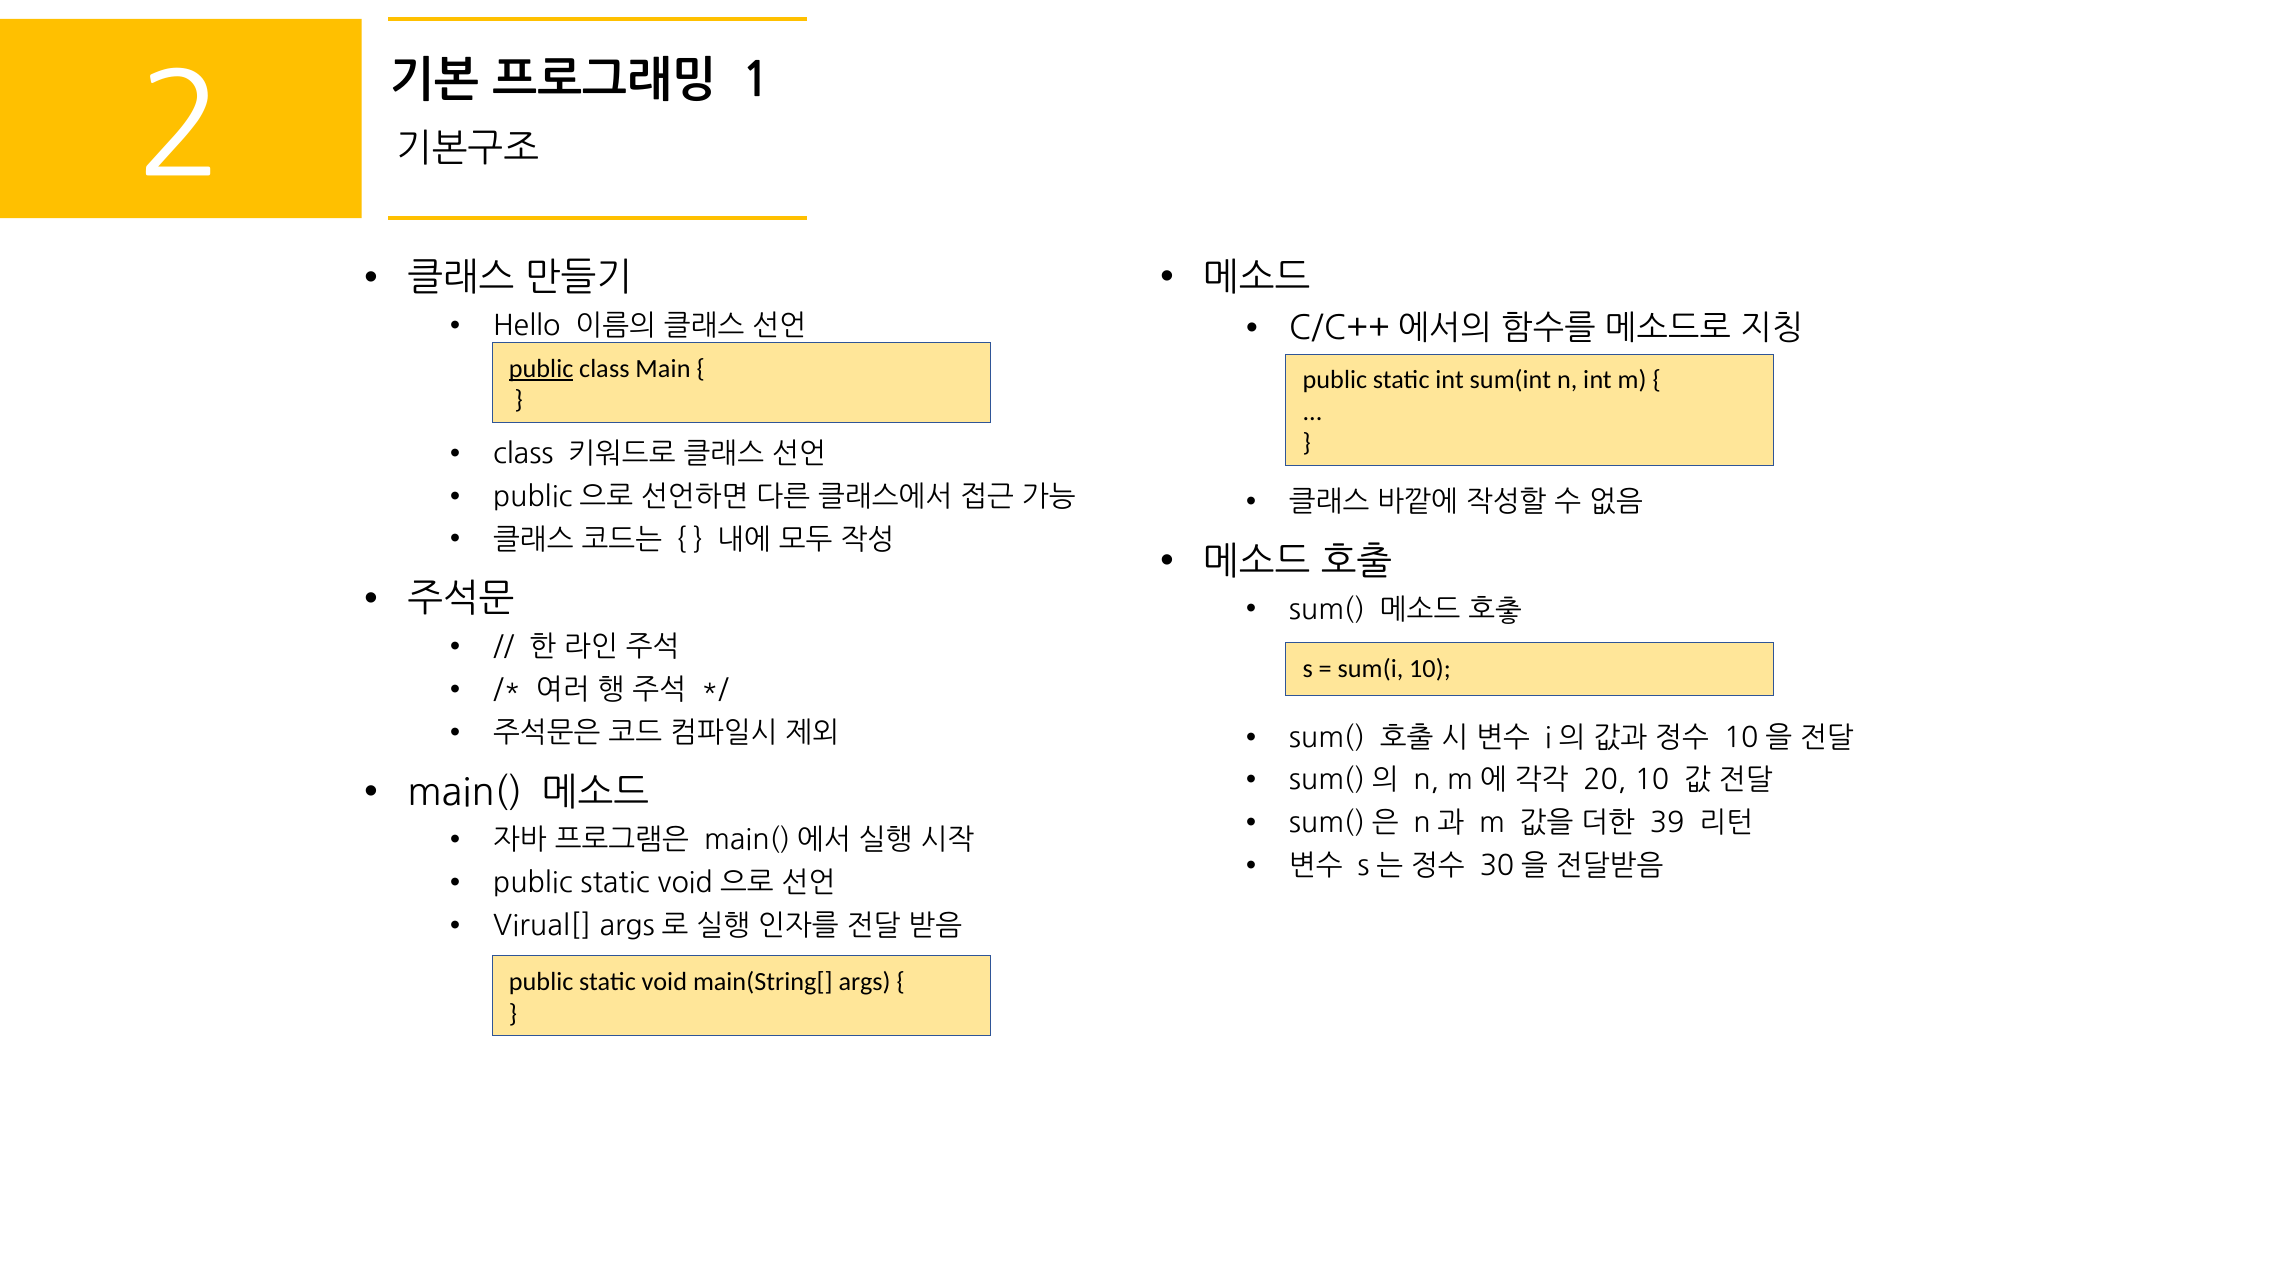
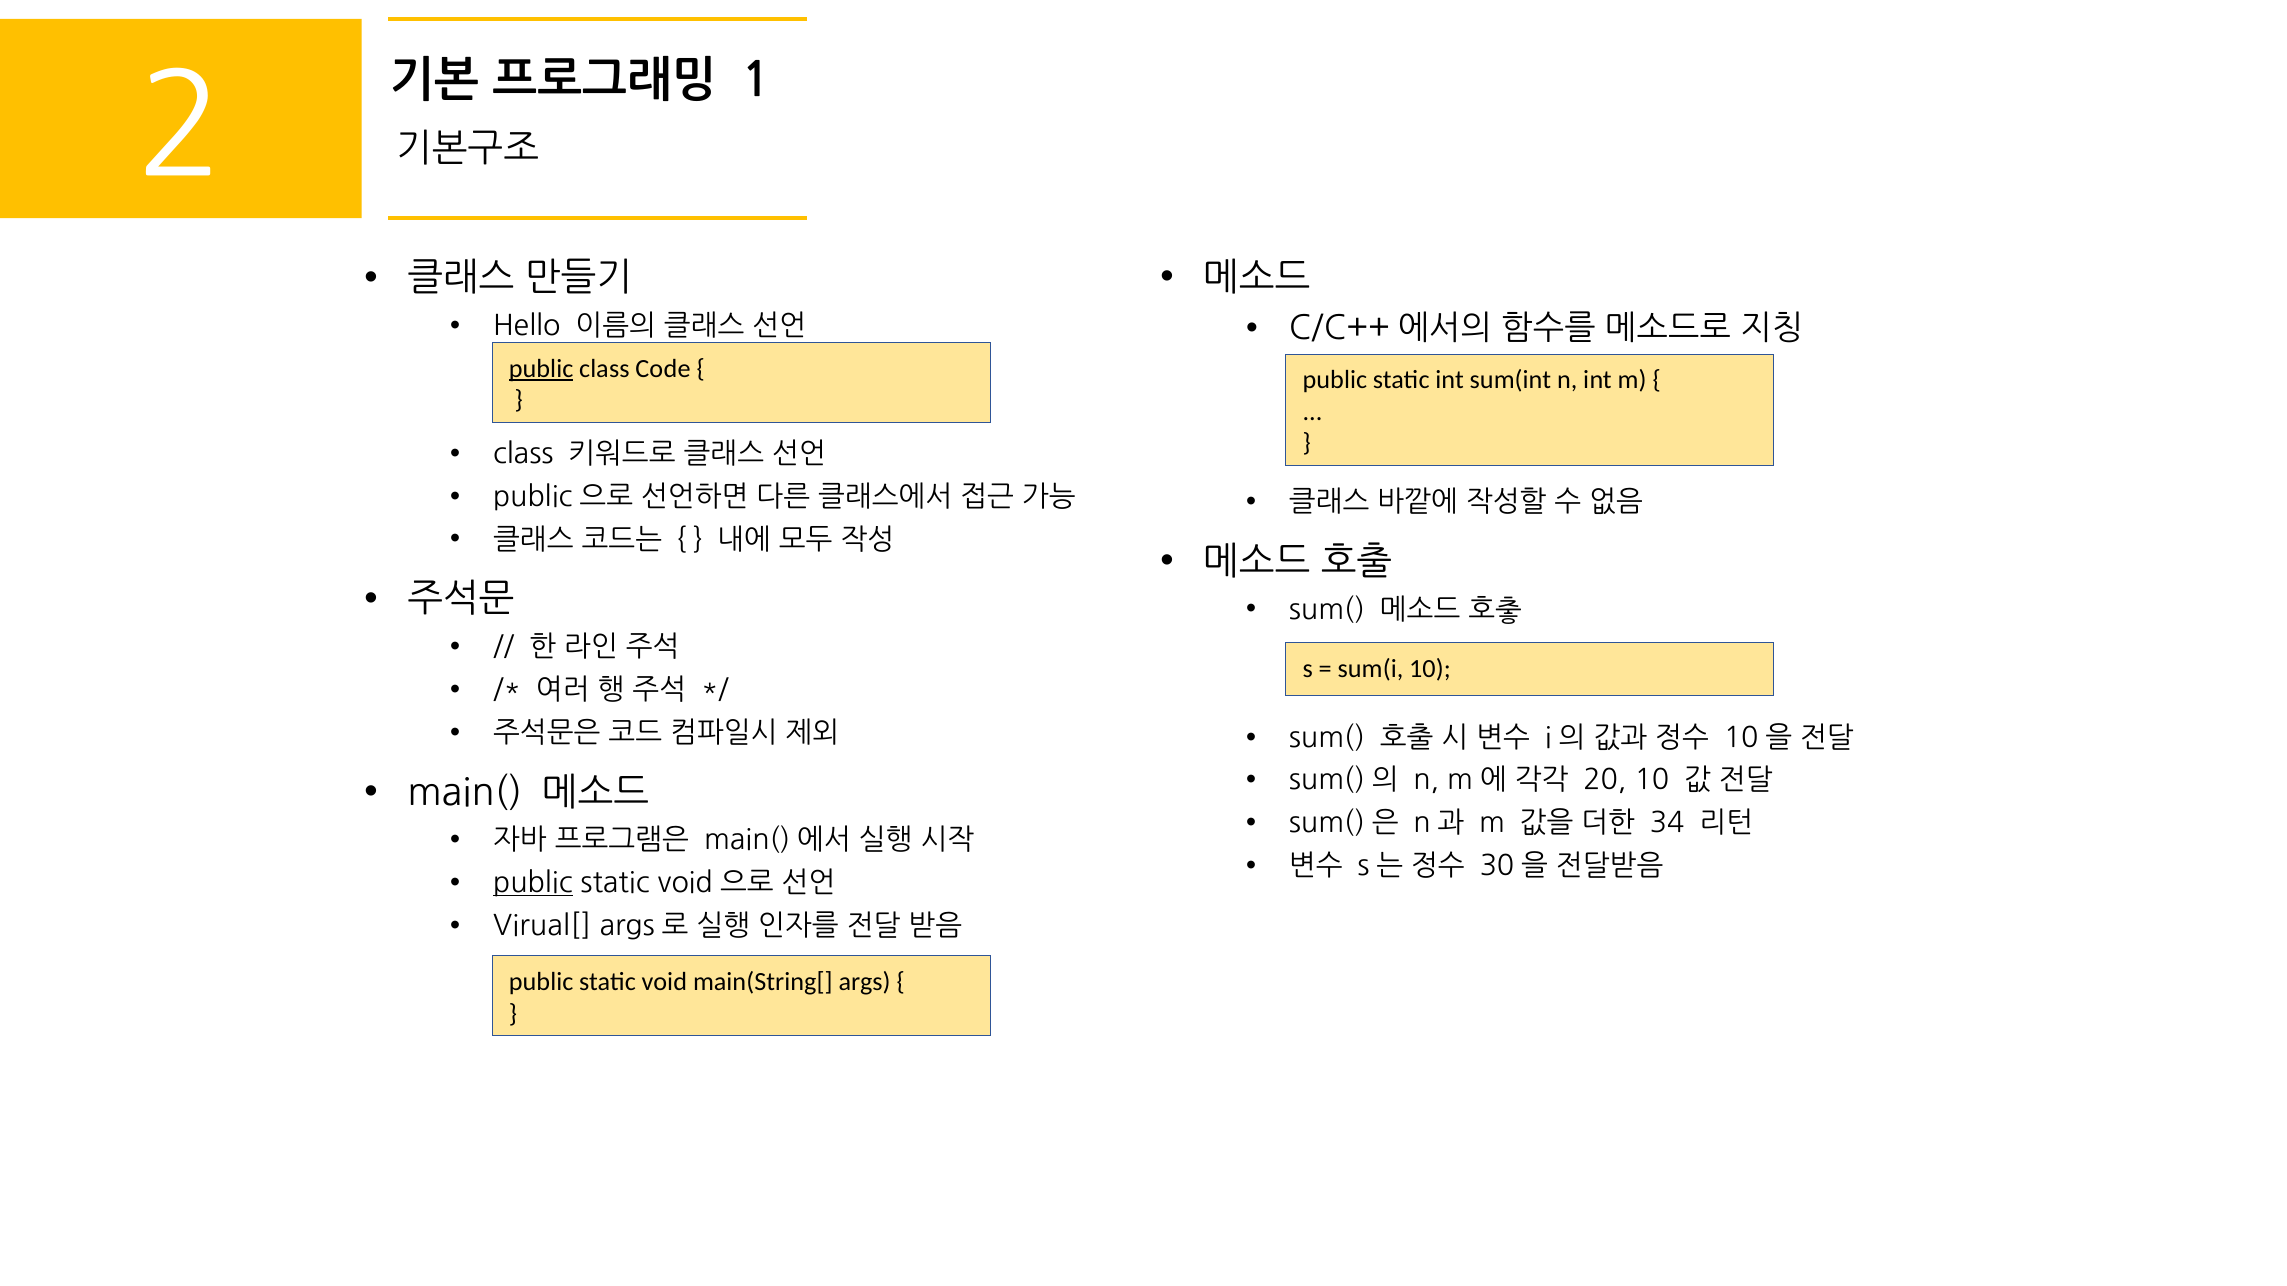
Main: Main -> Code (663, 369)
39: 39 -> 34 (1667, 824)
public underline: none -> present (533, 883)
